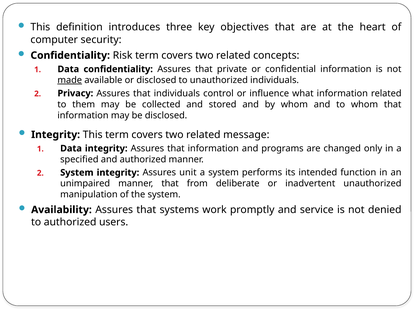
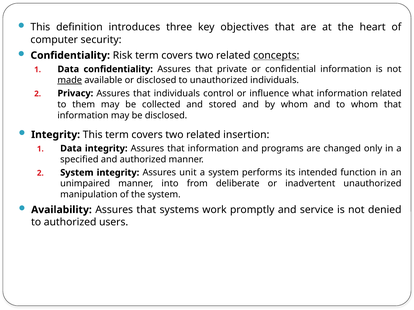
concepts underline: none -> present (276, 55)
message: message -> insertion (246, 135)
manner that: that -> into (170, 184)
